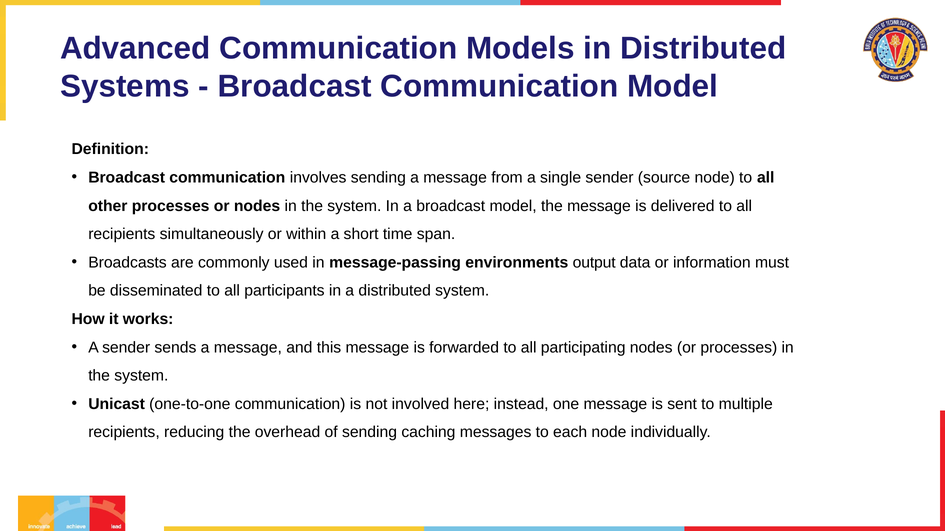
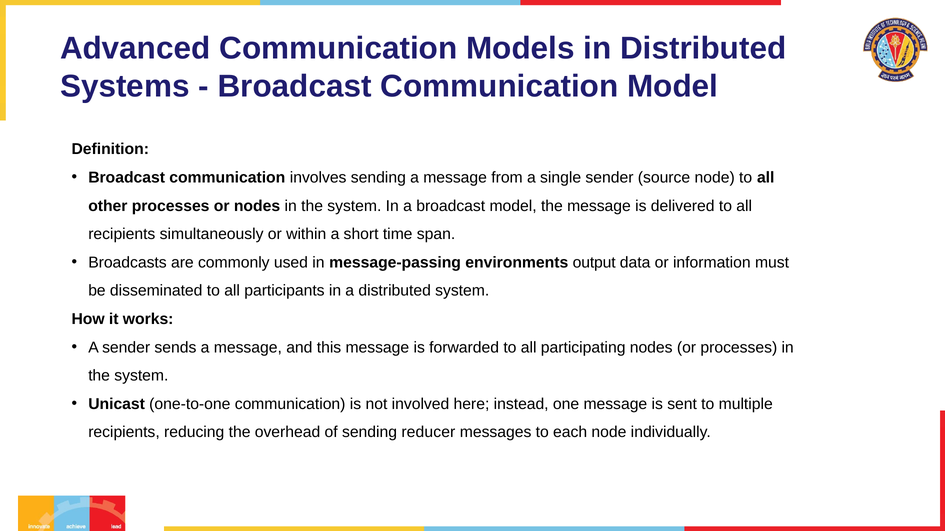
caching: caching -> reducer (428, 433)
